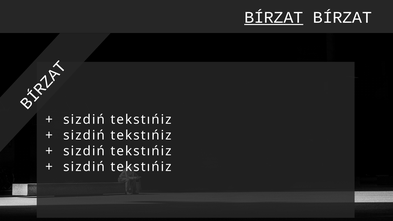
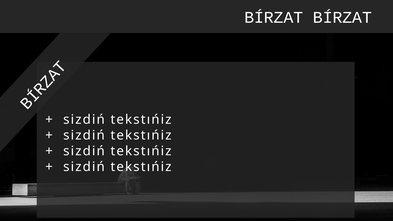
BÍRZAT underline: present -> none (274, 18)
